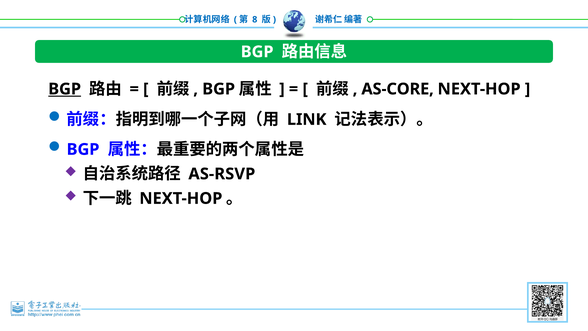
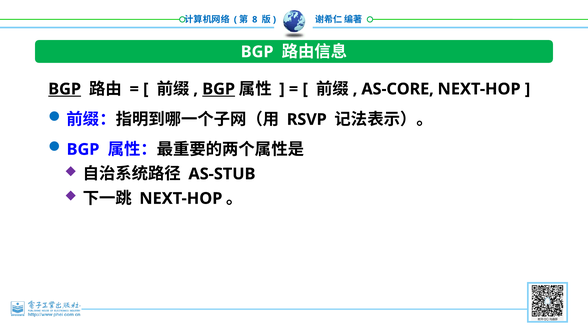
BGP underline: none -> present (219, 89)
LINK: LINK -> RSVP (307, 119)
AS-RSVP: AS-RSVP -> AS-STUB (222, 174)
